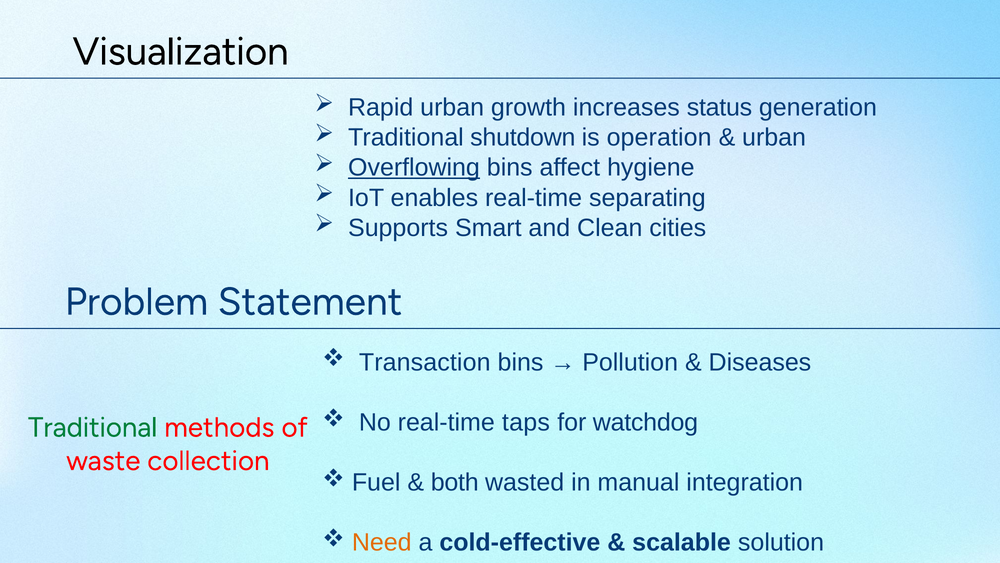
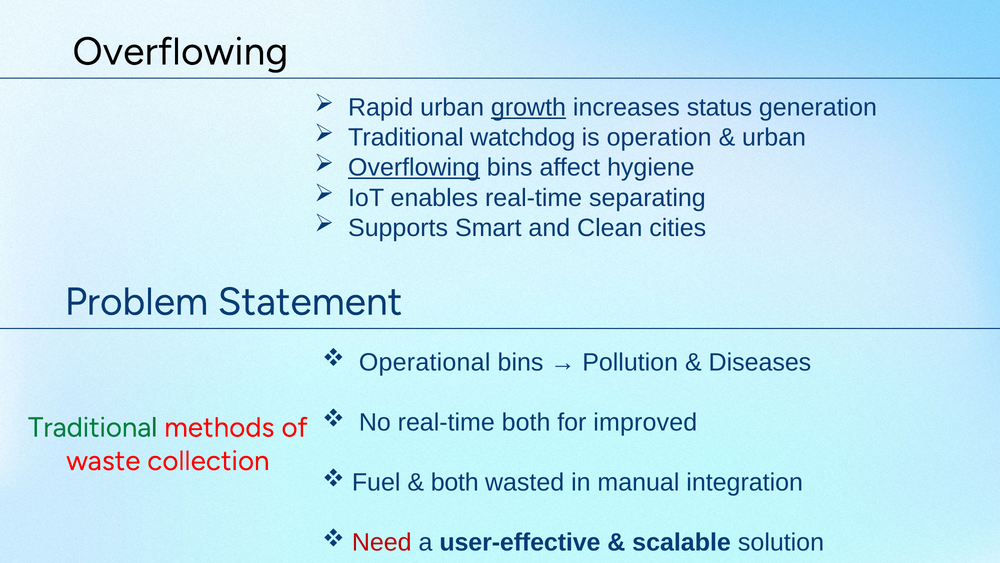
Visualization: Visualization -> Overflowing (180, 52)
growth underline: none -> present (528, 108)
shutdown: shutdown -> watchdog (523, 138)
Transaction: Transaction -> Operational (425, 362)
real-time taps: taps -> both (526, 422)
watchdog: watchdog -> improved (645, 422)
Need colour: orange -> red (382, 542)
cold-effective: cold-effective -> user-effective (520, 542)
